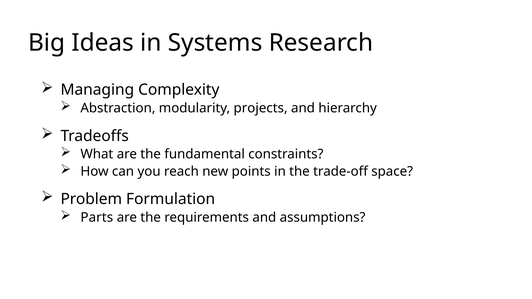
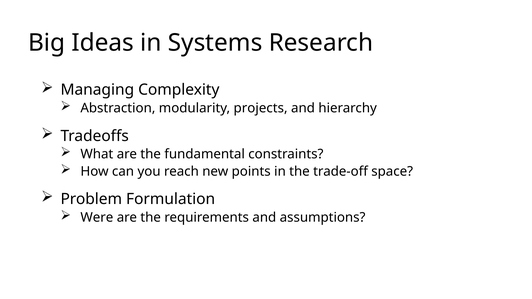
Parts: Parts -> Were (97, 218)
